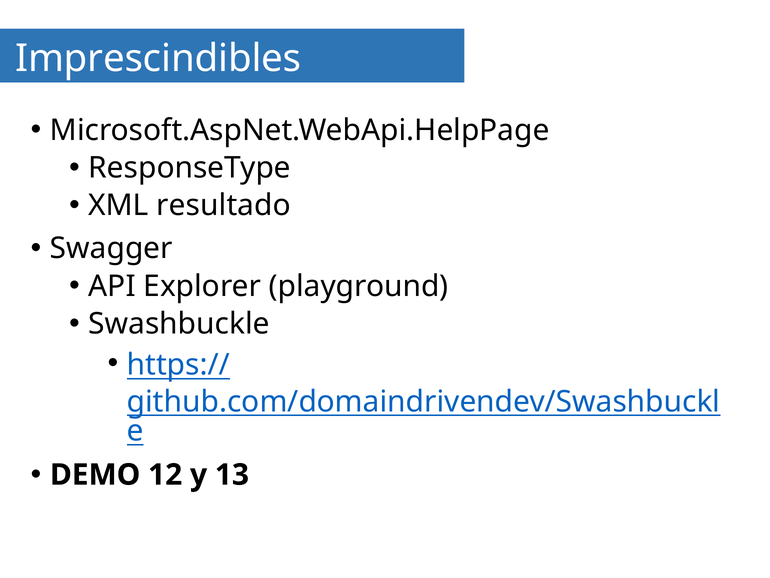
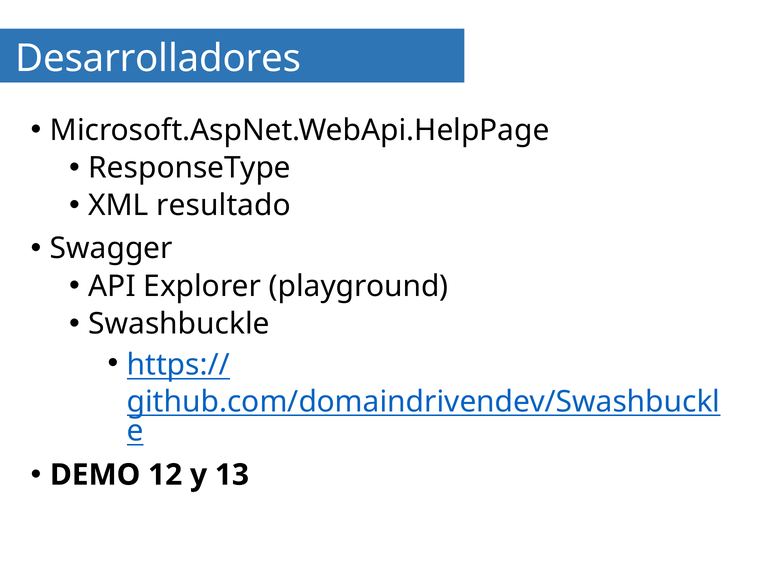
Imprescindibles: Imprescindibles -> Desarrolladores (158, 58)
